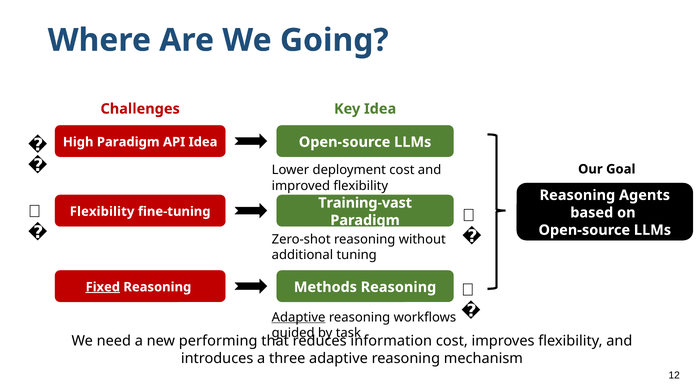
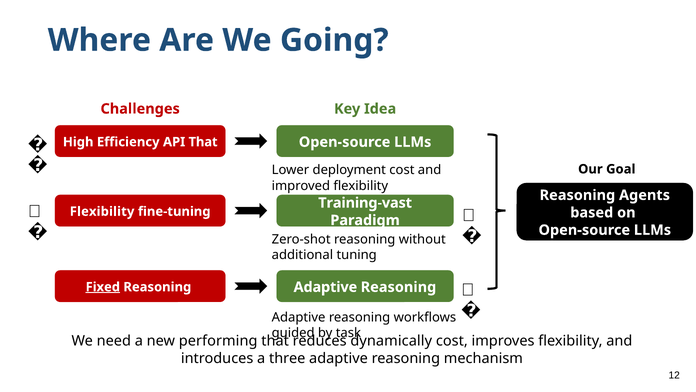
High Paradigm: Paradigm -> Efficiency (128, 142)
API Idea: Idea -> That (203, 142)
Reasoning Methods: Methods -> Adaptive (325, 287)
Adaptive underline: present -> none (299, 317)
information: information -> dynamically (391, 340)
